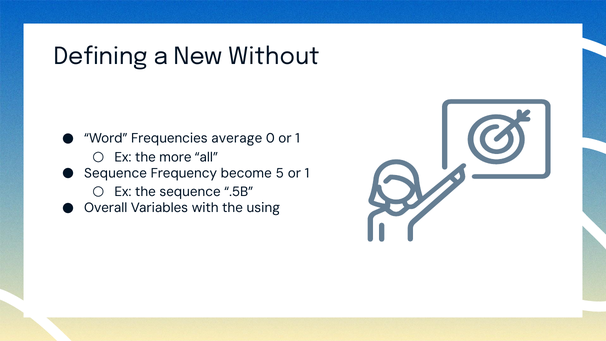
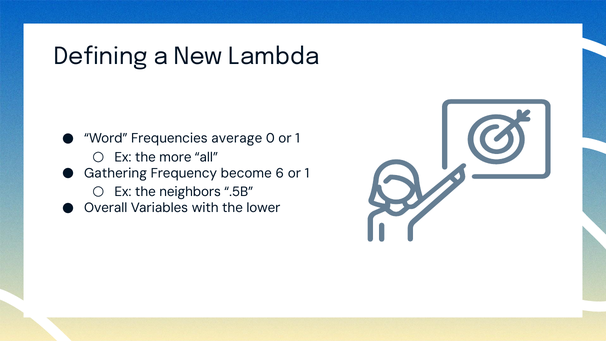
Without: Without -> Lambda (274, 56)
Sequence: Sequence -> Gathering (116, 173)
5: 5 -> 6 (280, 173)
the sequence: sequence -> neighbors (190, 192)
using: using -> lower (263, 208)
